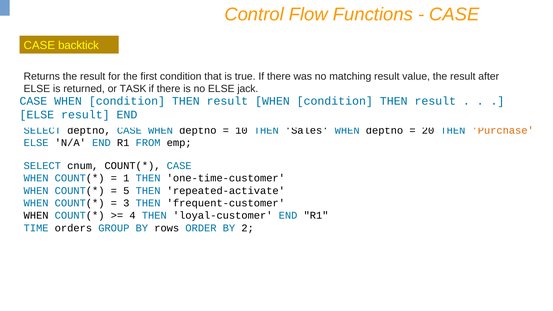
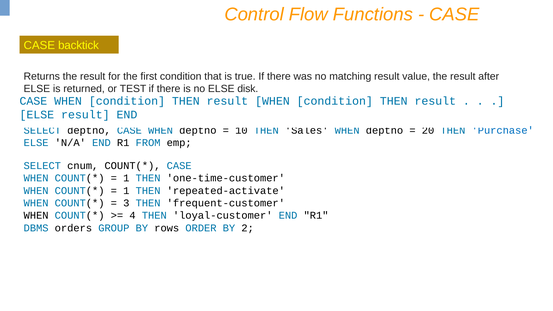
TASK: TASK -> TEST (133, 89)
jack: jack -> disk (248, 89)
Purchase colour: orange -> blue (503, 130)
5: 5 -> 1 (126, 191)
TIME: TIME -> DBMS (36, 228)
